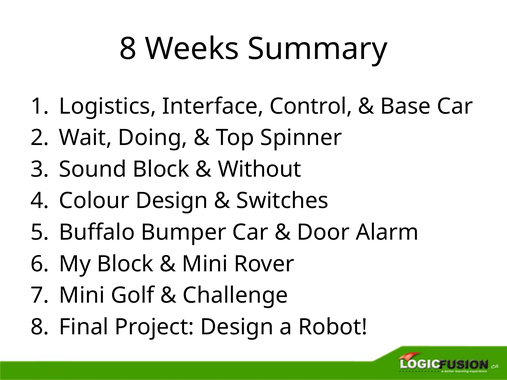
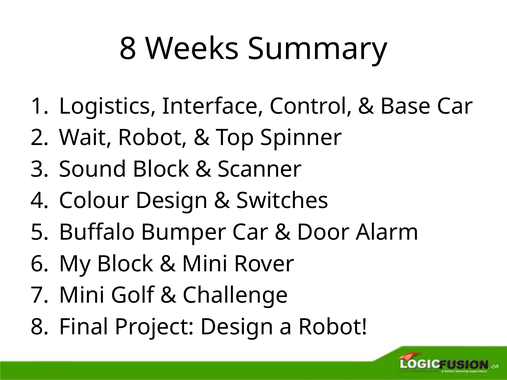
Wait Doing: Doing -> Robot (153, 138)
Without: Without -> Scanner (260, 169)
